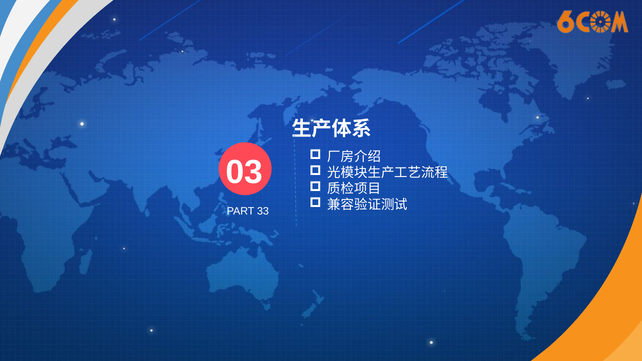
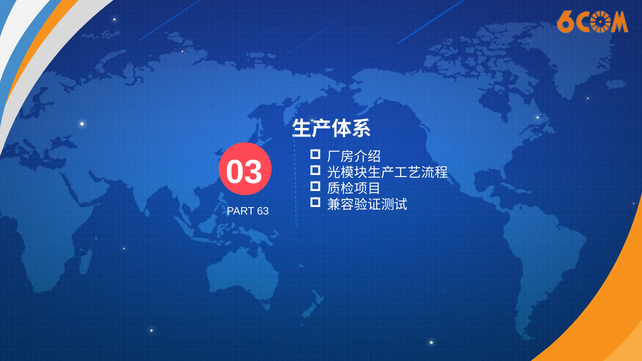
33: 33 -> 63 (263, 212)
